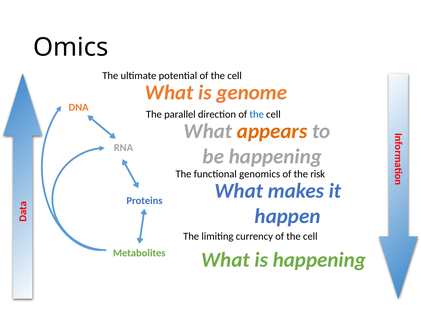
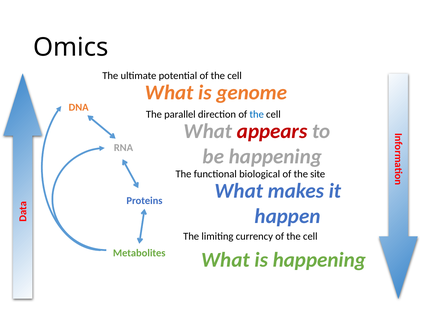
appears colour: orange -> red (272, 131)
genomics: genomics -> biological (260, 174)
risk: risk -> site (318, 174)
